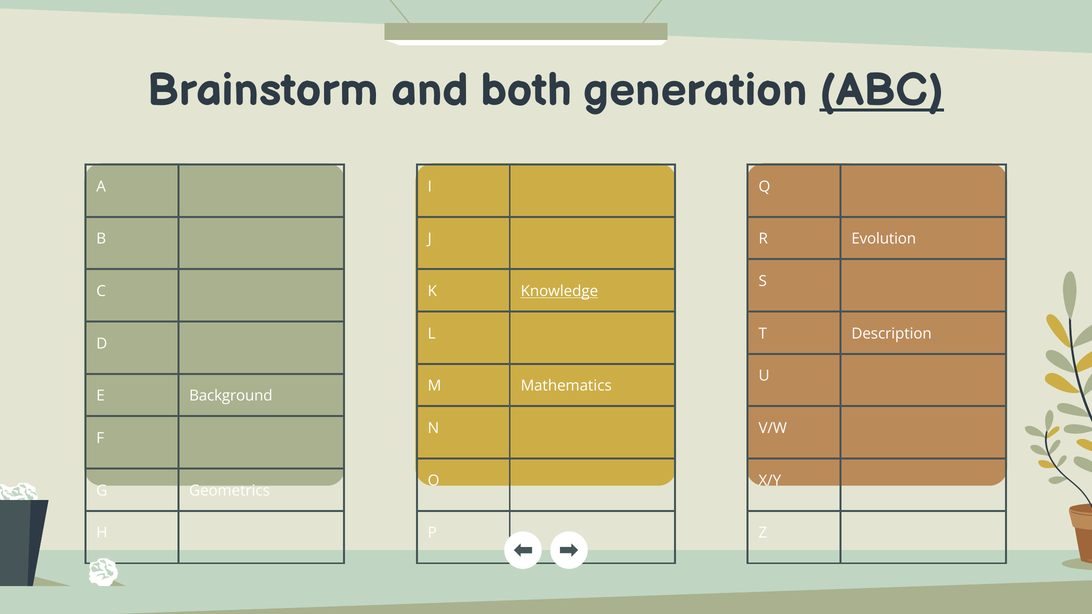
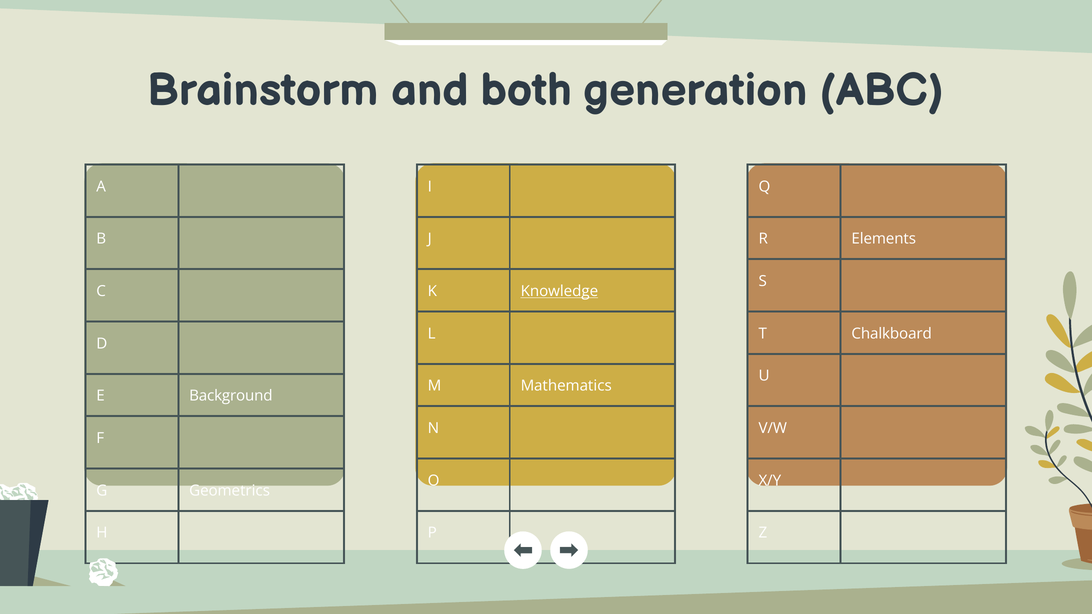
ABC underline: present -> none (882, 90)
Evolution: Evolution -> Elements (884, 239)
Description: Description -> Chalkboard (892, 334)
